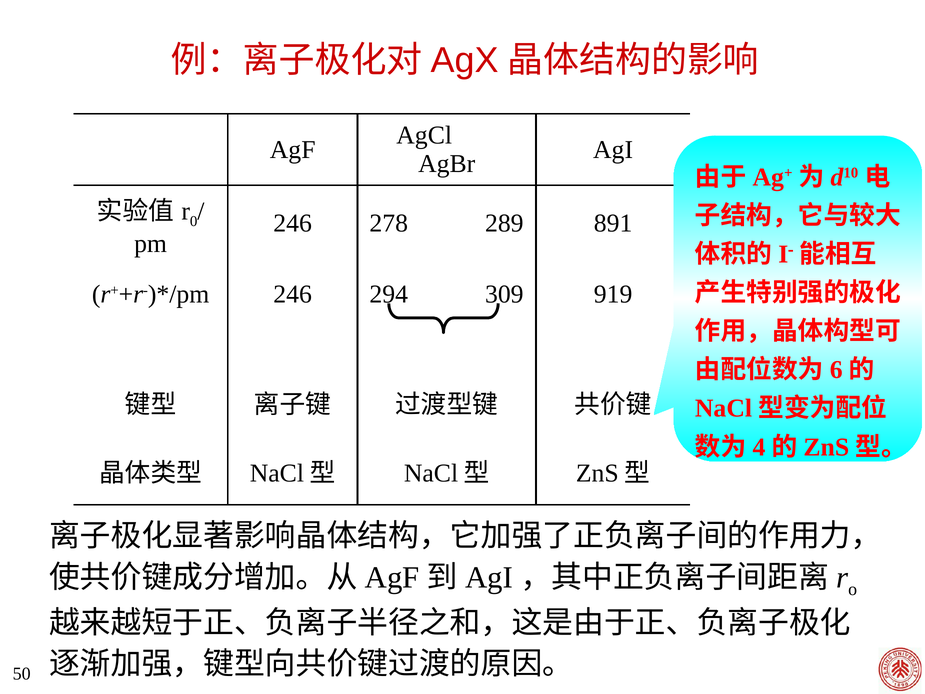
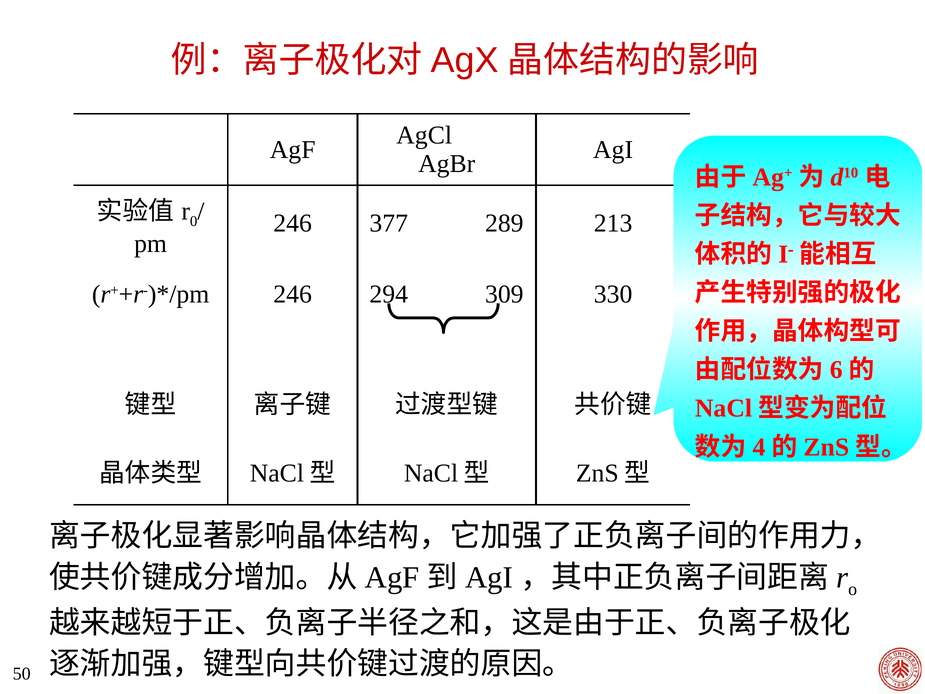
278: 278 -> 377 (389, 223)
891: 891 -> 213 (613, 223)
919: 919 -> 330 (613, 294)
